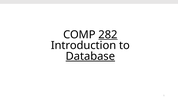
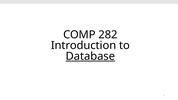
282 underline: present -> none (108, 35)
